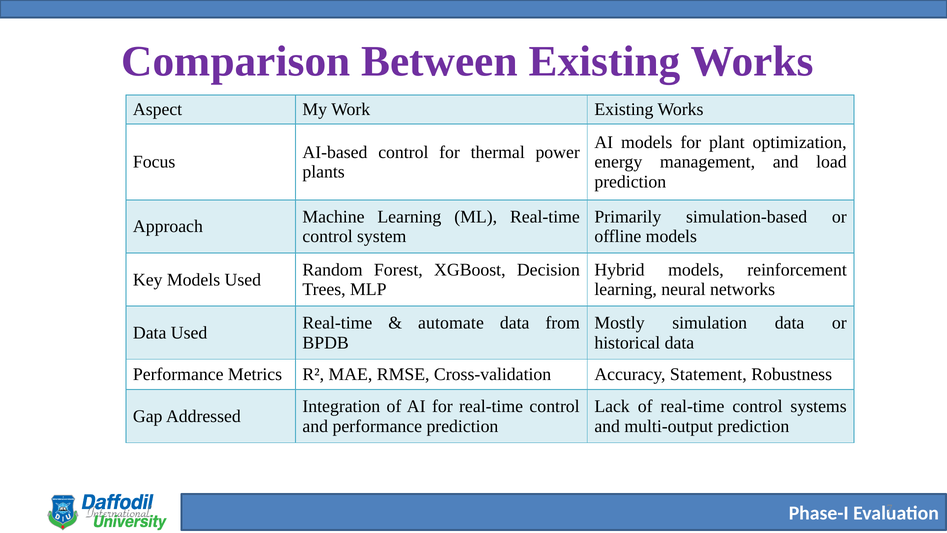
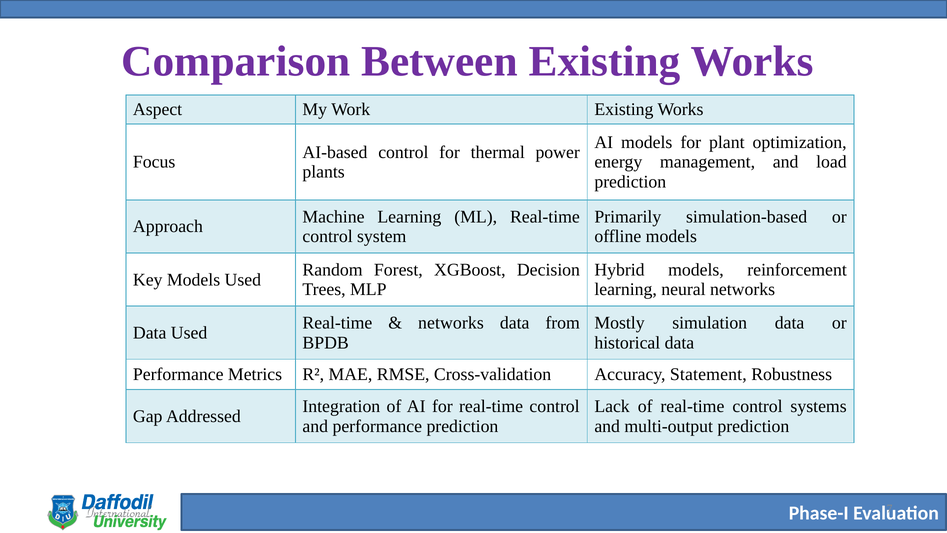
automate: automate -> networks (451, 323)
